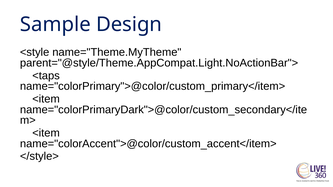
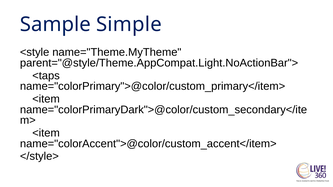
Design: Design -> Simple (129, 25)
